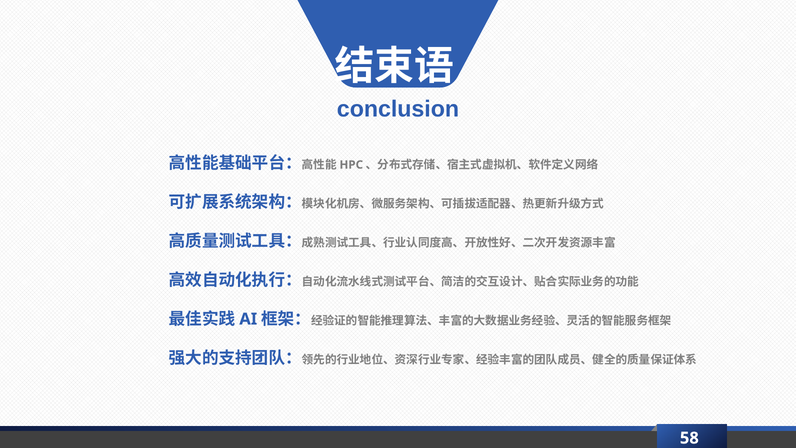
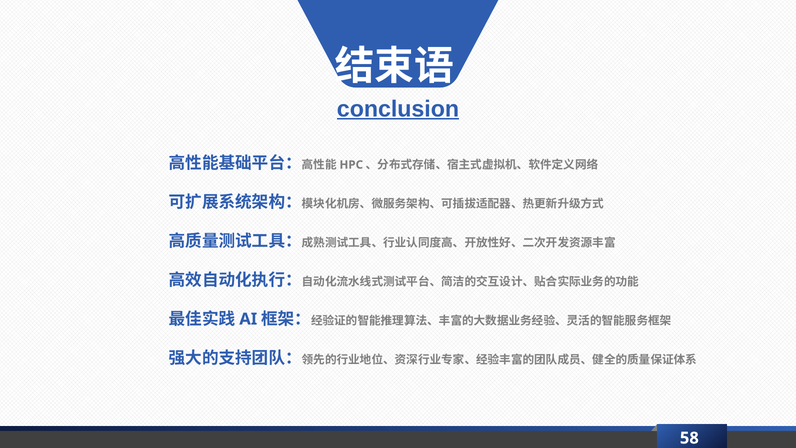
conclusion underline: none -> present (398, 109)
